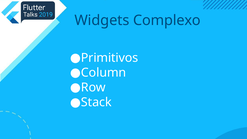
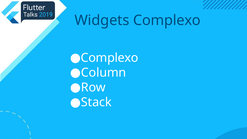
Primitivos: Primitivos -> Complexo (110, 58)
